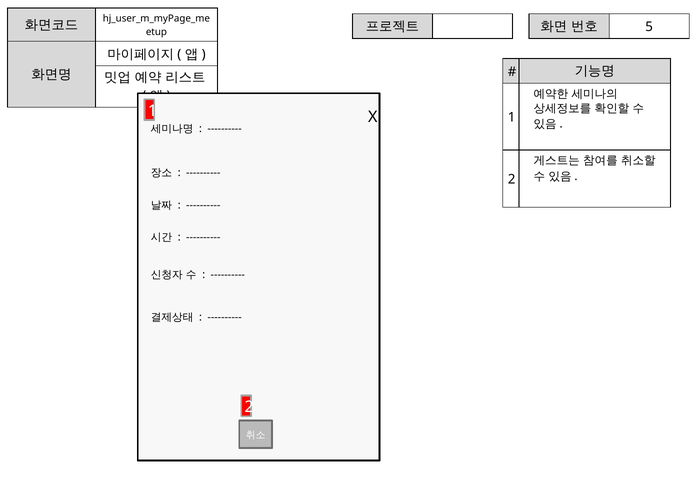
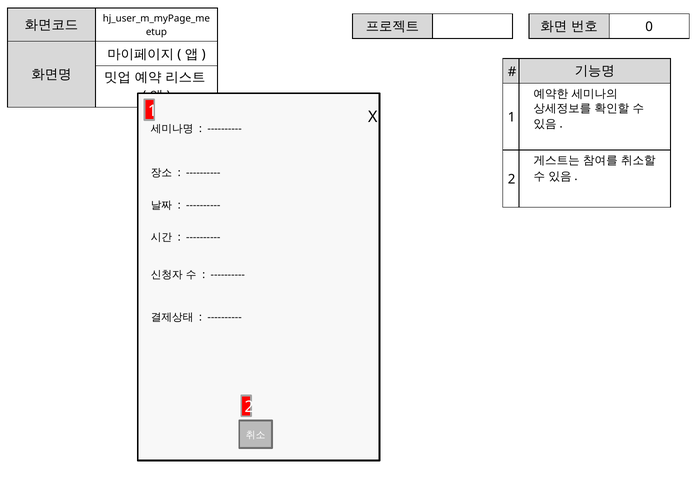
5: 5 -> 0 (649, 27)
